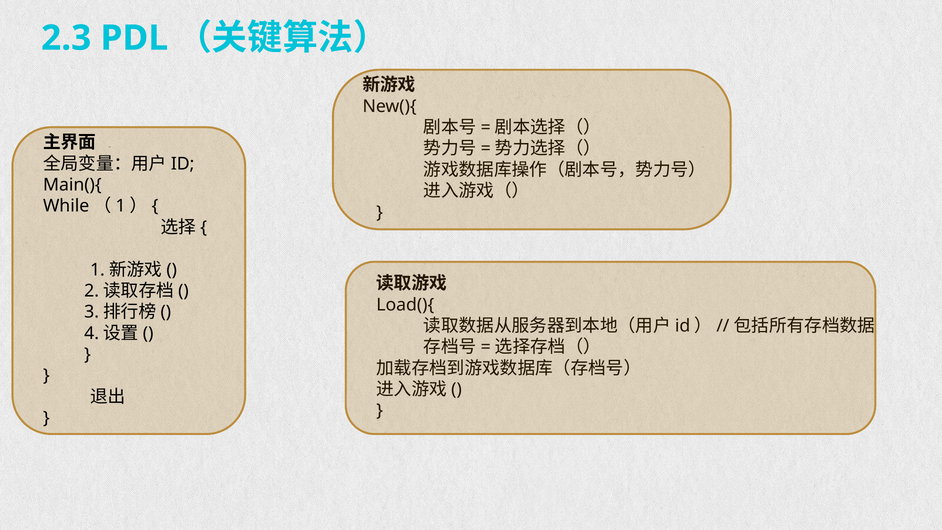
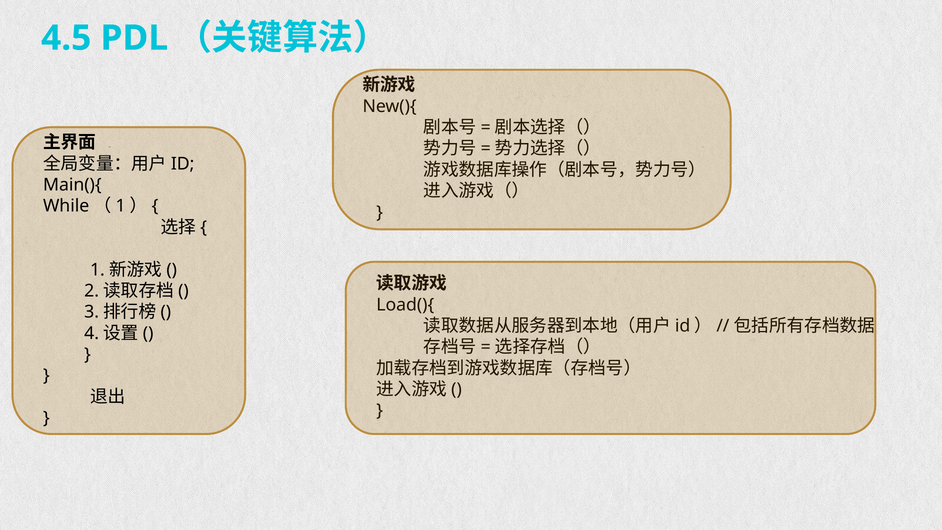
2.3: 2.3 -> 4.5 (66, 38)
